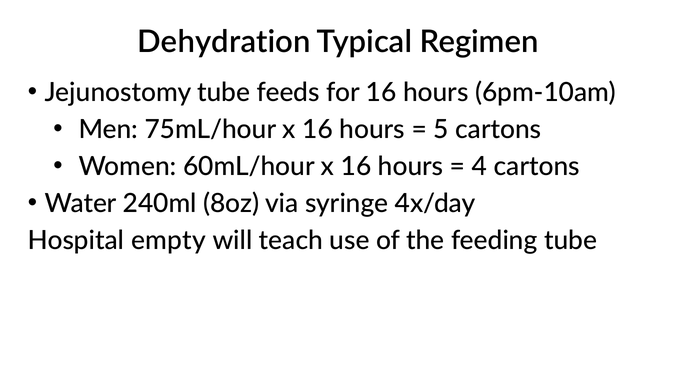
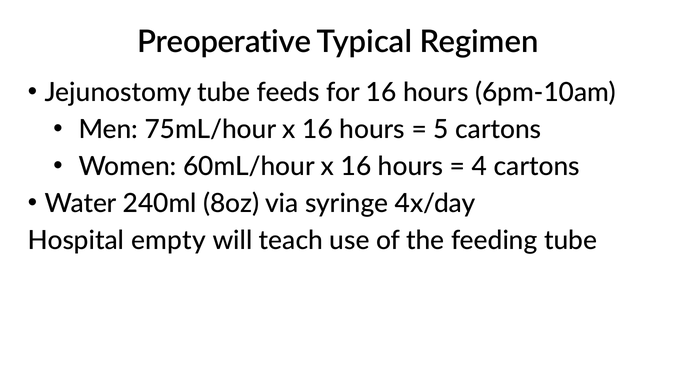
Dehydration: Dehydration -> Preoperative (224, 42)
